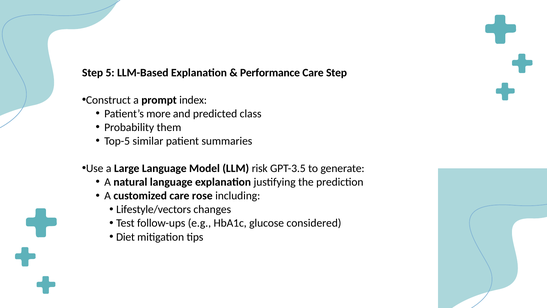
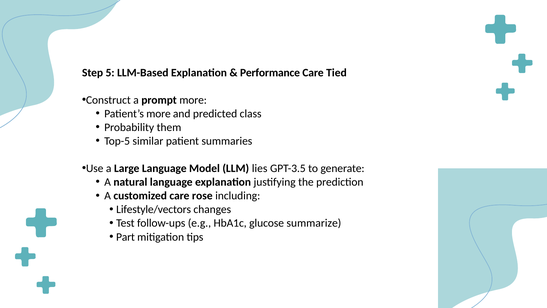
Care Step: Step -> Tied (336, 73)
prompt index: index -> more (193, 100)
risk: risk -> lies (260, 168)
considered: considered -> summarize (314, 223)
Diet: Diet -> Part (125, 237)
